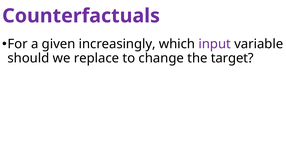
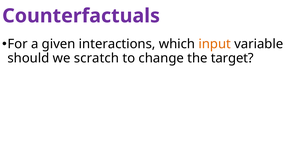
increasingly: increasingly -> interactions (117, 44)
input colour: purple -> orange (215, 44)
replace: replace -> scratch (96, 58)
